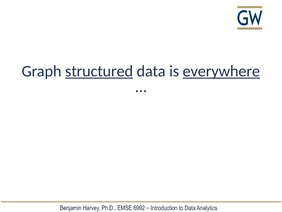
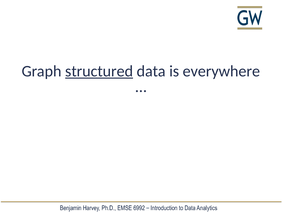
everywhere underline: present -> none (221, 71)
